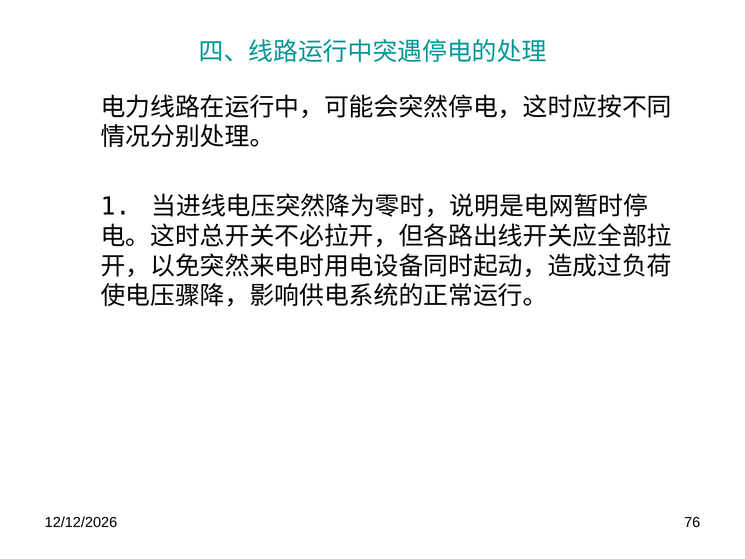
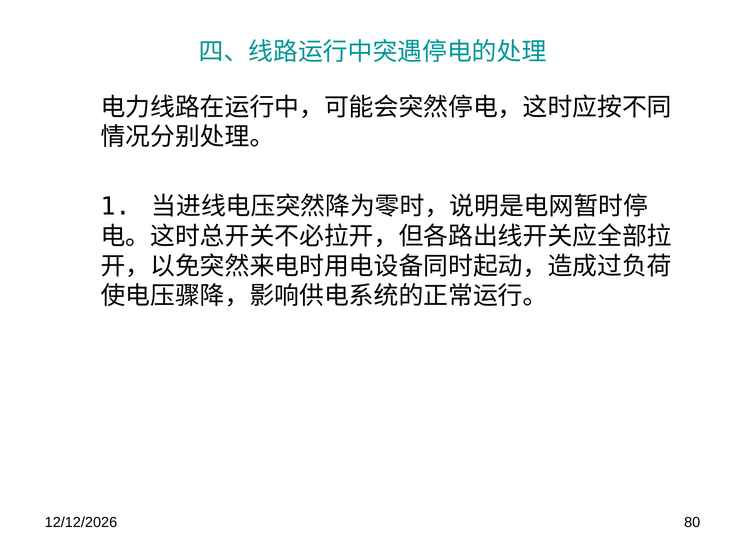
76: 76 -> 80 (692, 522)
